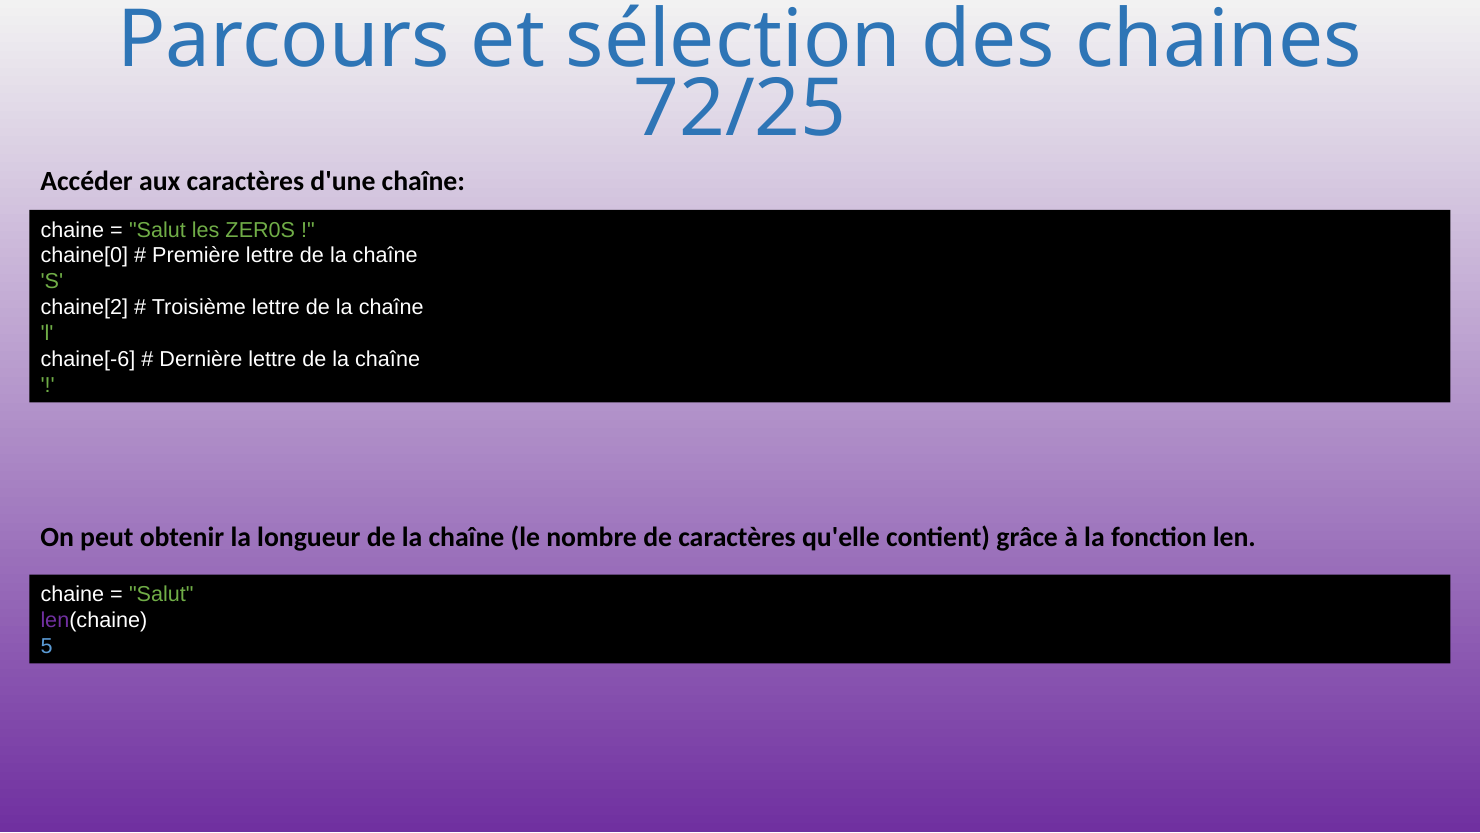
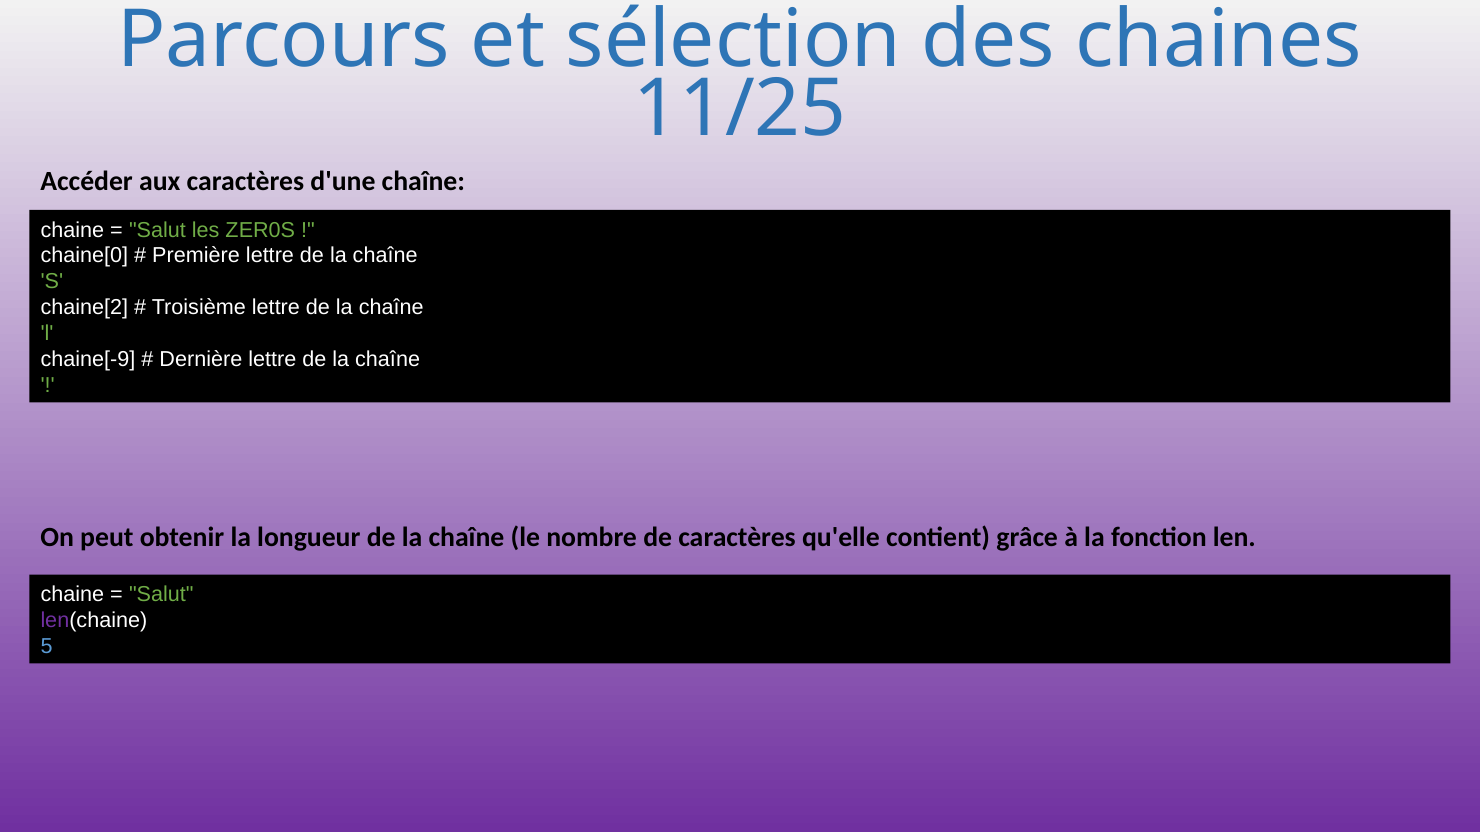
72/25: 72/25 -> 11/25 (740, 109)
chaine[-6: chaine[-6 -> chaine[-9 (88, 359)
